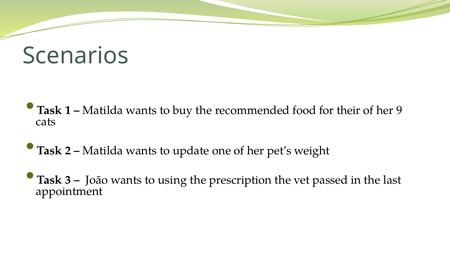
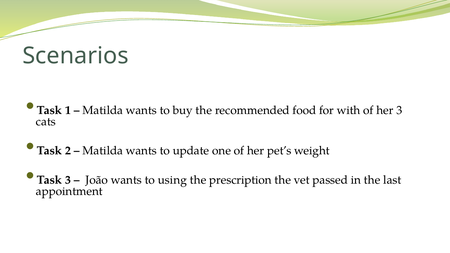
their: their -> with (349, 110)
her 9: 9 -> 3 (399, 110)
